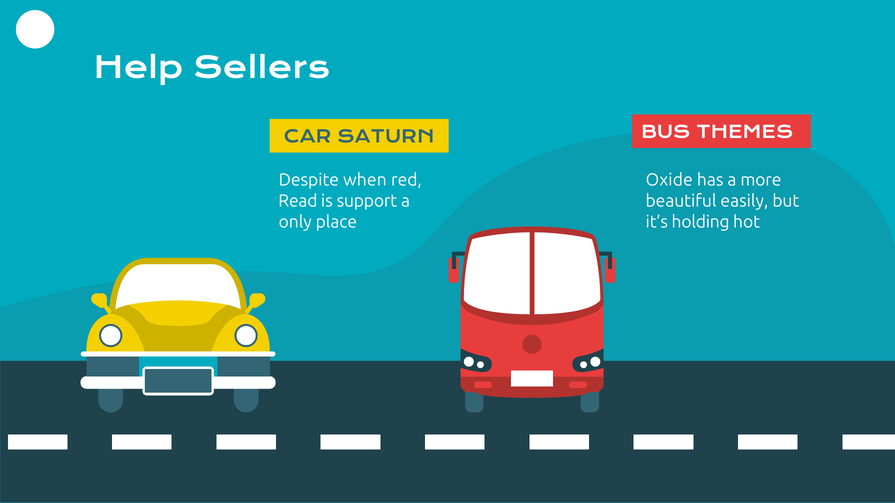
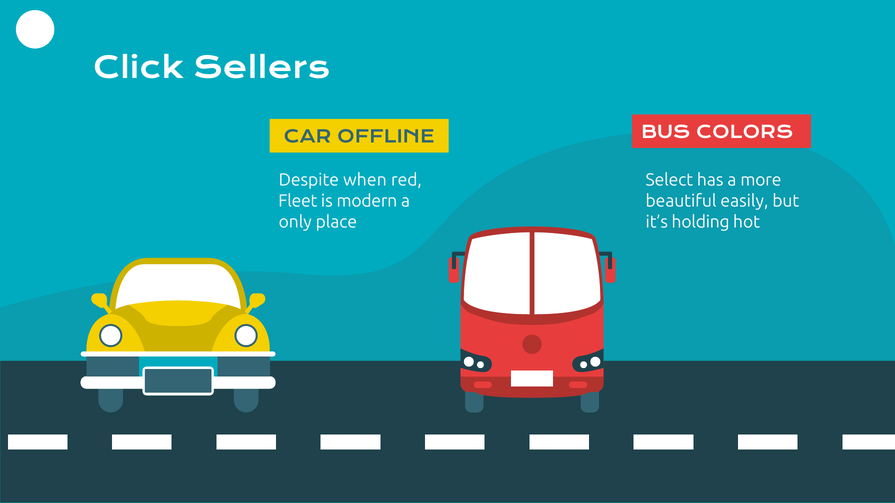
Help: Help -> Click (139, 68)
THEMES: THEMES -> COLORS (745, 133)
SATURN: SATURN -> OFFLINE (386, 137)
Oxide: Oxide -> Select (669, 180)
Read: Read -> Fleet (298, 201)
support: support -> modern (367, 201)
